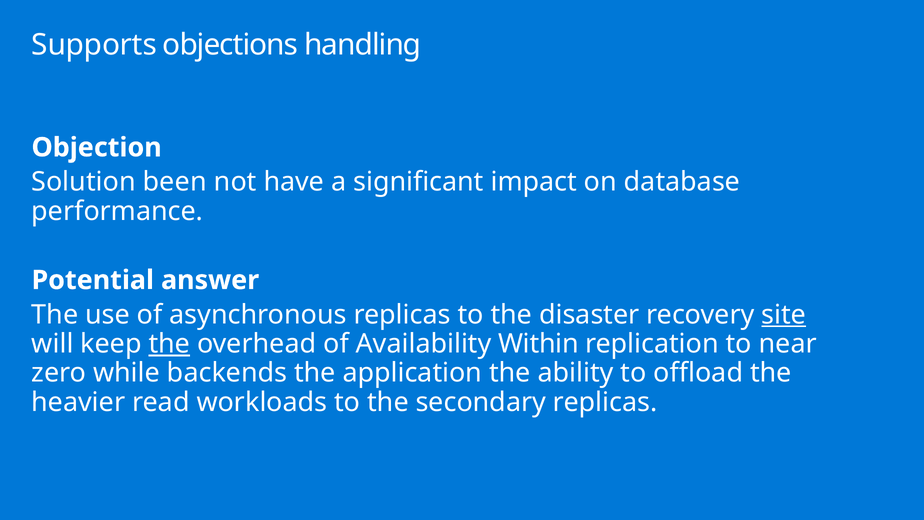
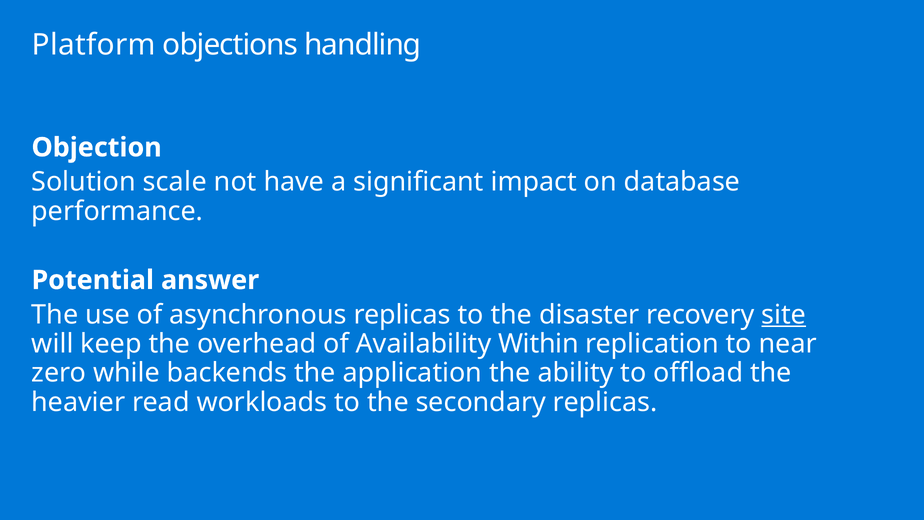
Supports: Supports -> Platform (94, 45)
been: been -> scale (175, 182)
the underline: present -> none (169, 344)
